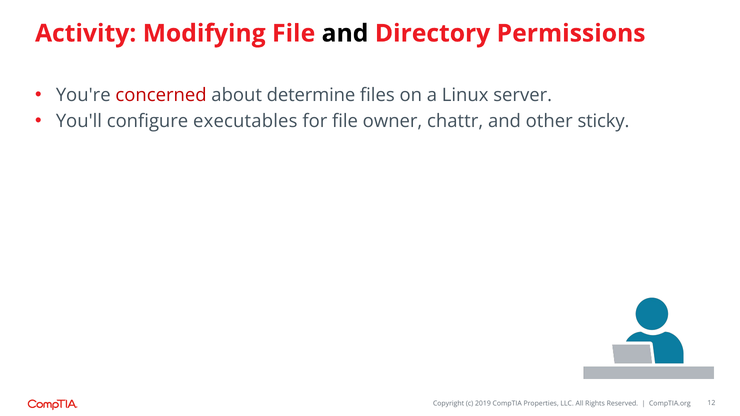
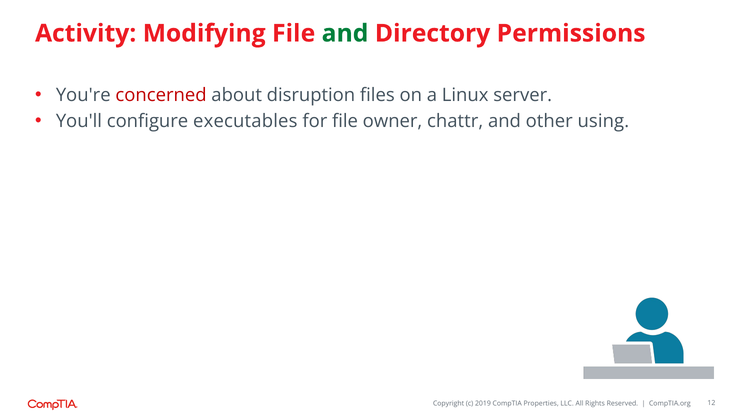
and colour: black -> green (345, 33)
determine: determine -> disruption (311, 95)
sticky: sticky -> using (603, 121)
